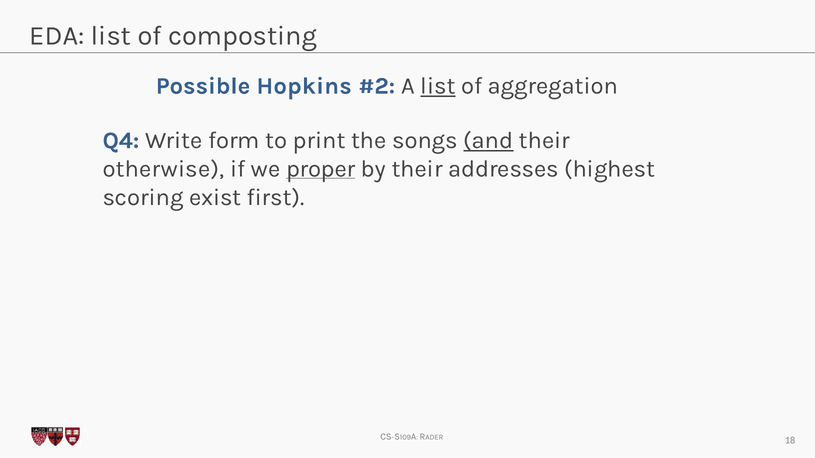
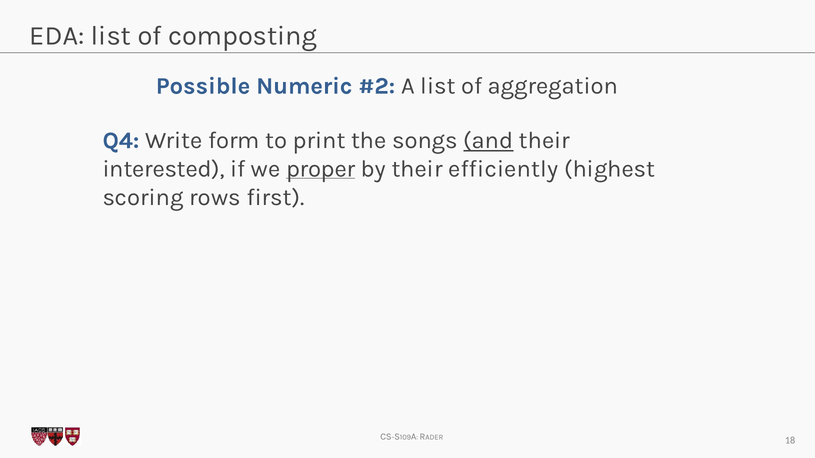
Hopkins: Hopkins -> Numeric (304, 86)
list underline: present -> none (438, 86)
otherwise: otherwise -> interested (164, 169)
addresses: addresses -> efficiently (503, 169)
exist: exist -> rows (215, 198)
